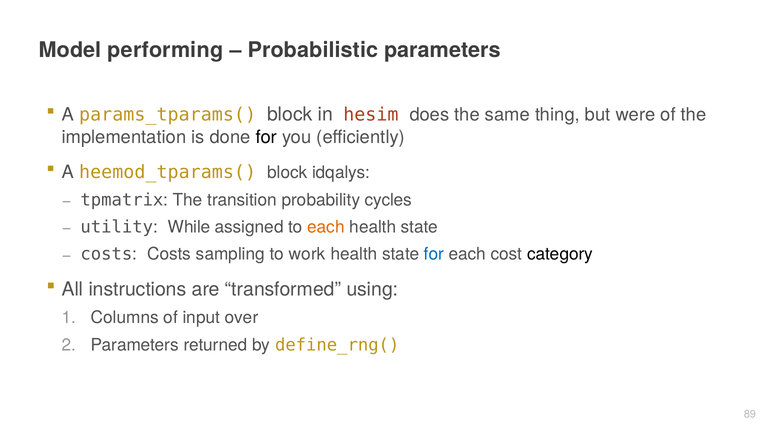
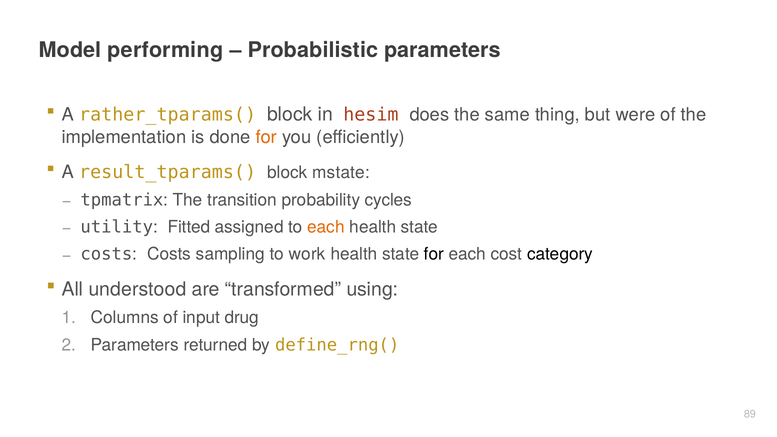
params_tparams(: params_tparams( -> rather_tparams( (168, 115)
for colour: black -> orange (266, 137)
heemod_tparams(: heemod_tparams( -> result_tparams( (168, 172)
idqalys: idqalys -> mstate (341, 173)
While: While -> Fitted (189, 227)
for colour: blue -> black (434, 254)
instructions: instructions -> understood (137, 289)
over: over -> drug (242, 318)
